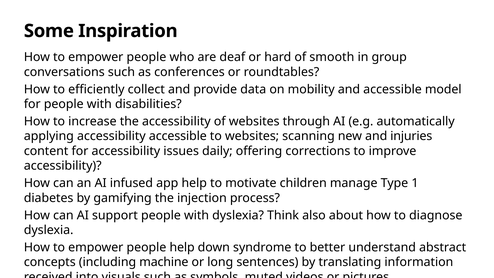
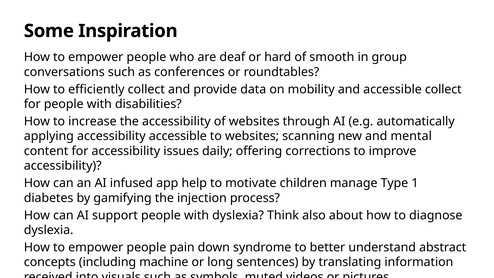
accessible model: model -> collect (443, 89)
injuries: injuries -> mental (411, 136)
people help: help -> pain (182, 247)
